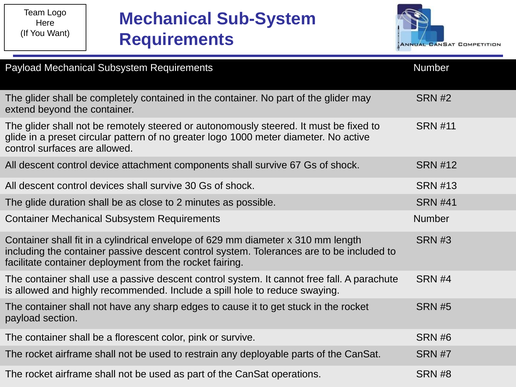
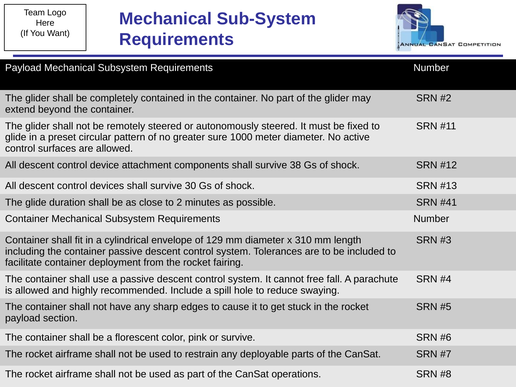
greater logo: logo -> sure (218, 137)
67: 67 -> 38 (295, 165)
629: 629 -> 129 (214, 240)
